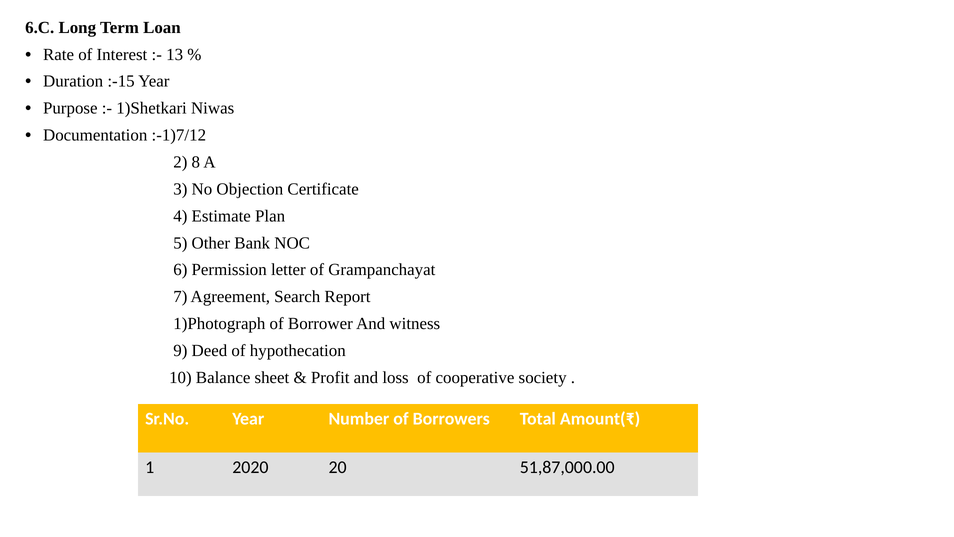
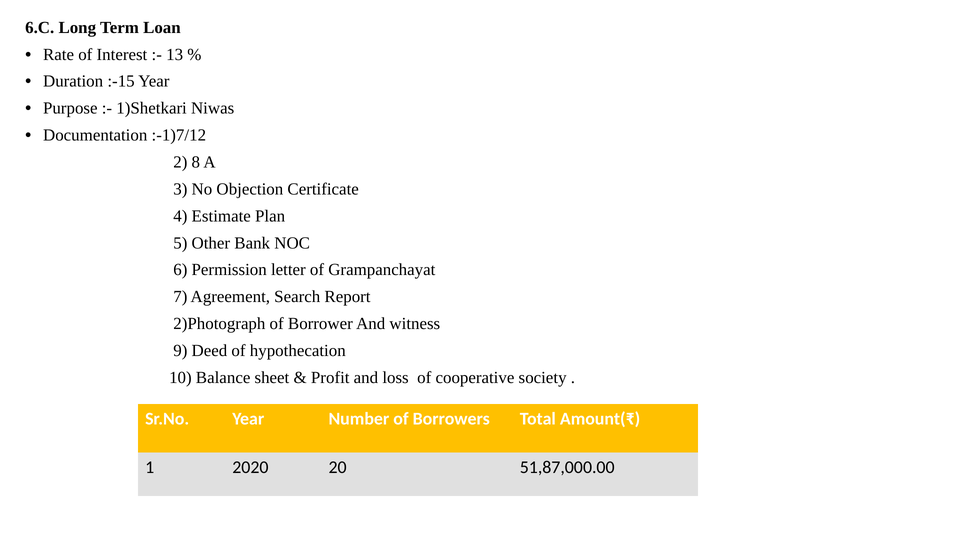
1)Photograph: 1)Photograph -> 2)Photograph (219, 323)
